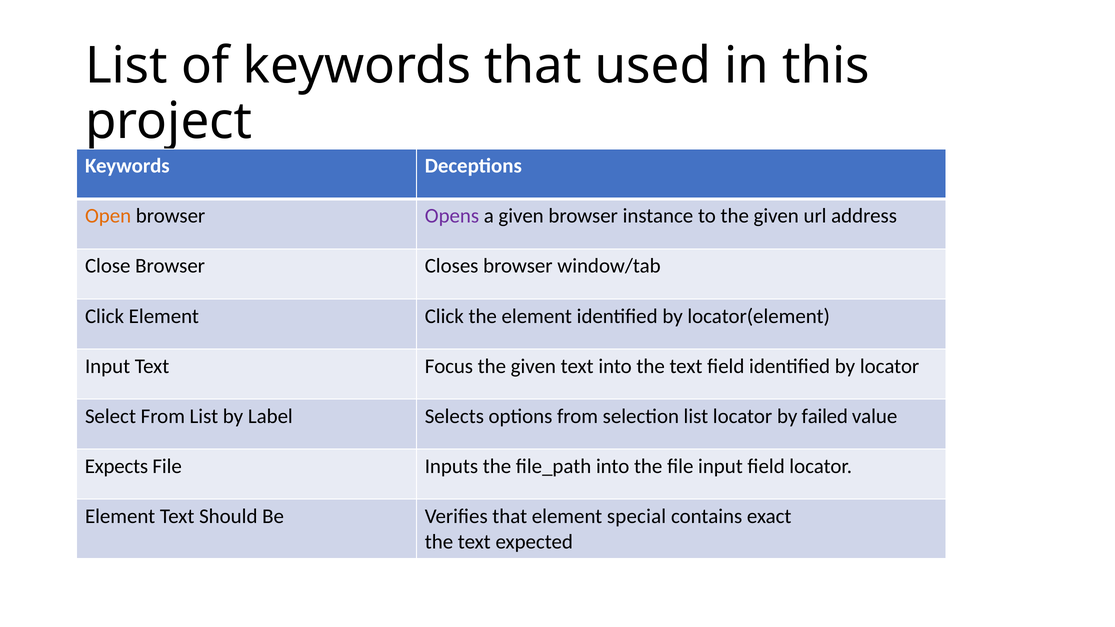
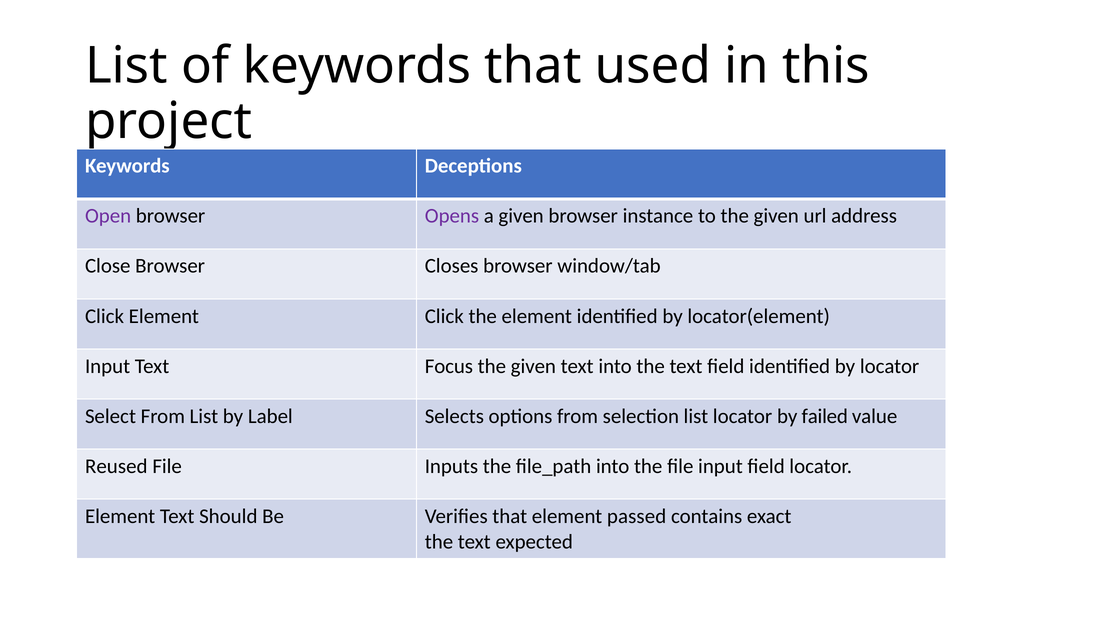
Open colour: orange -> purple (108, 216)
Expects: Expects -> Reused (116, 466)
special: special -> passed (637, 516)
